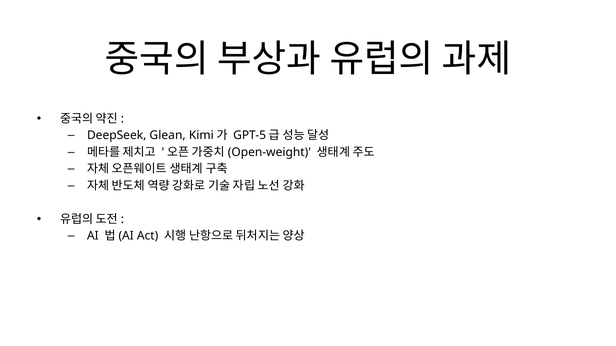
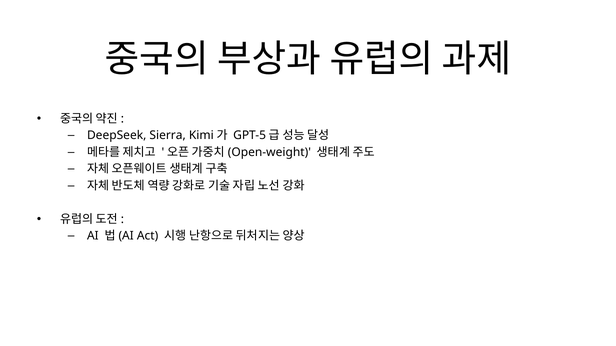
Glean: Glean -> Sierra (168, 136)
